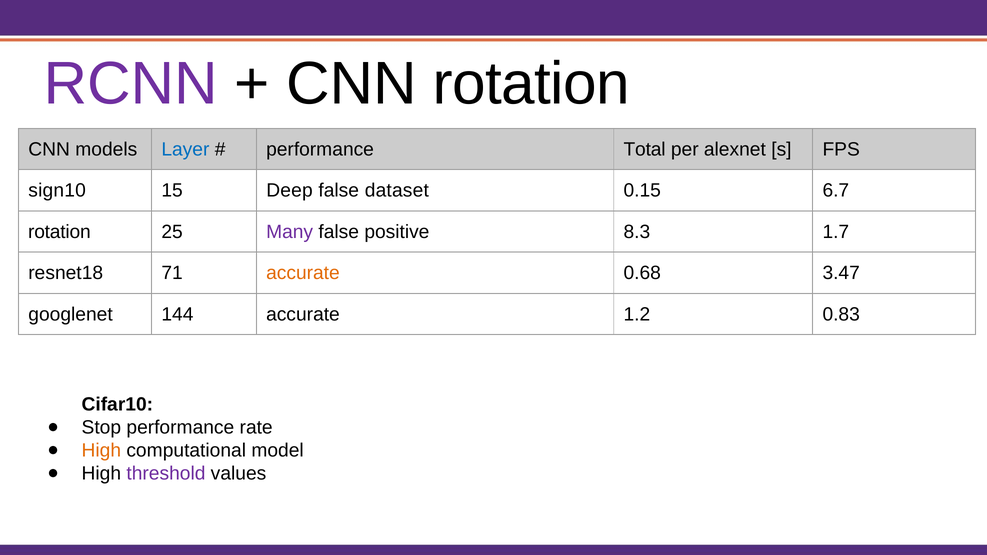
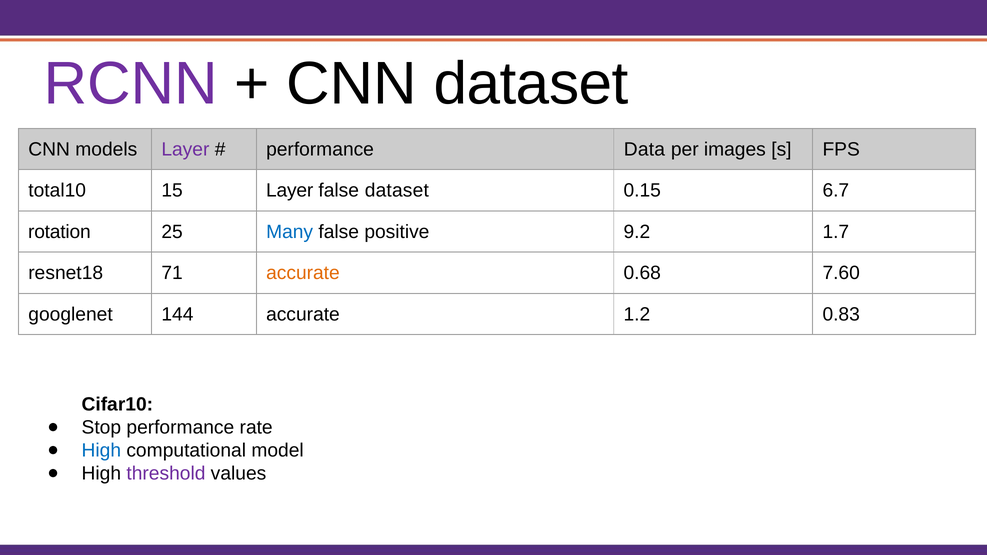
CNN rotation: rotation -> dataset (531, 84)
Layer colour: blue -> purple (185, 149)
Total: Total -> Data (644, 149)
alexnet: alexnet -> images (735, 149)
sign10: sign10 -> total10 (57, 191)
15 Deep: Deep -> Layer (290, 191)
Many colour: purple -> blue (290, 232)
8.3: 8.3 -> 9.2 (637, 232)
3.47: 3.47 -> 7.60 (841, 273)
High colour: orange -> blue (101, 451)
